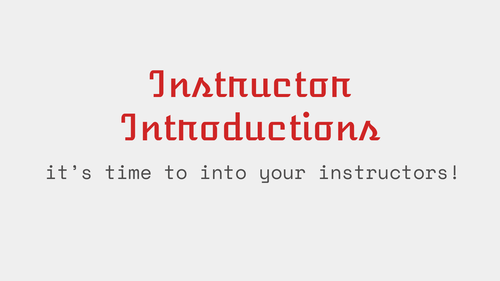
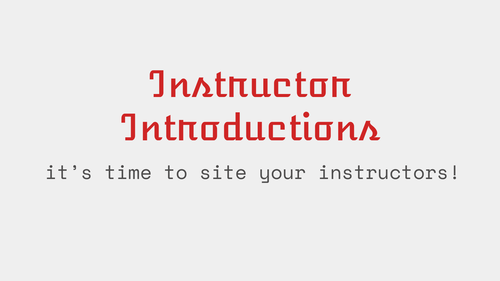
into: into -> site (223, 173)
